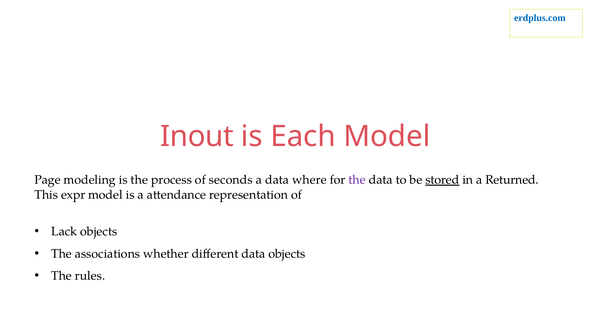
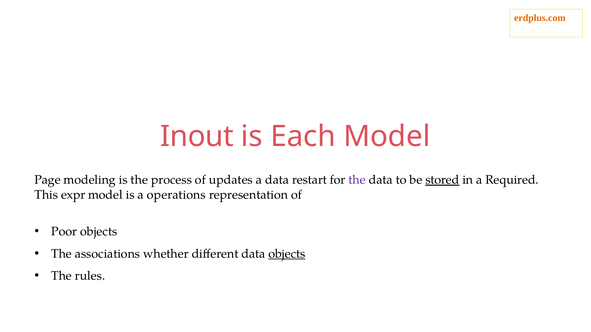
erdplus.com colour: blue -> orange (540, 18)
seconds: seconds -> updates (231, 180)
where: where -> restart (309, 180)
Returned: Returned -> Required (512, 180)
attendance: attendance -> operations (176, 195)
Lack: Lack -> Poor (64, 232)
objects underline: none -> present (287, 254)
